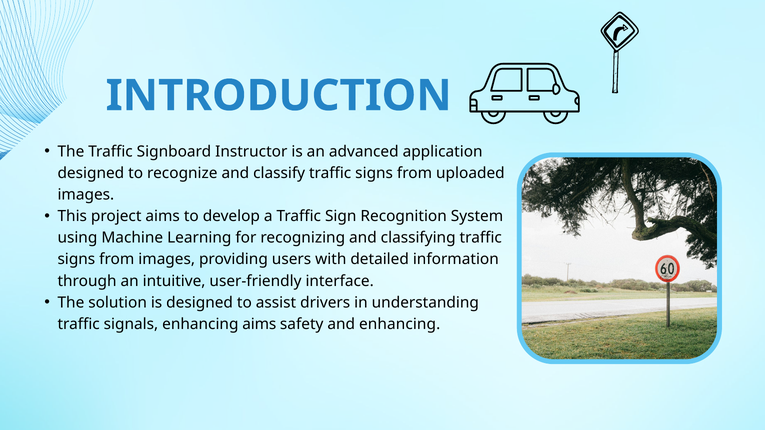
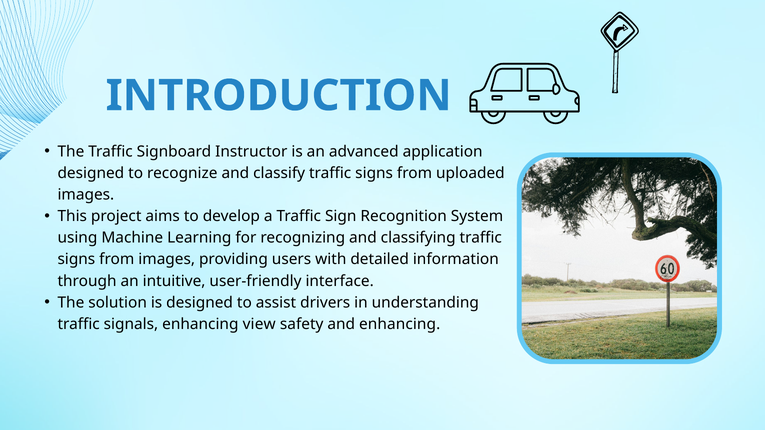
enhancing aims: aims -> view (259, 324)
